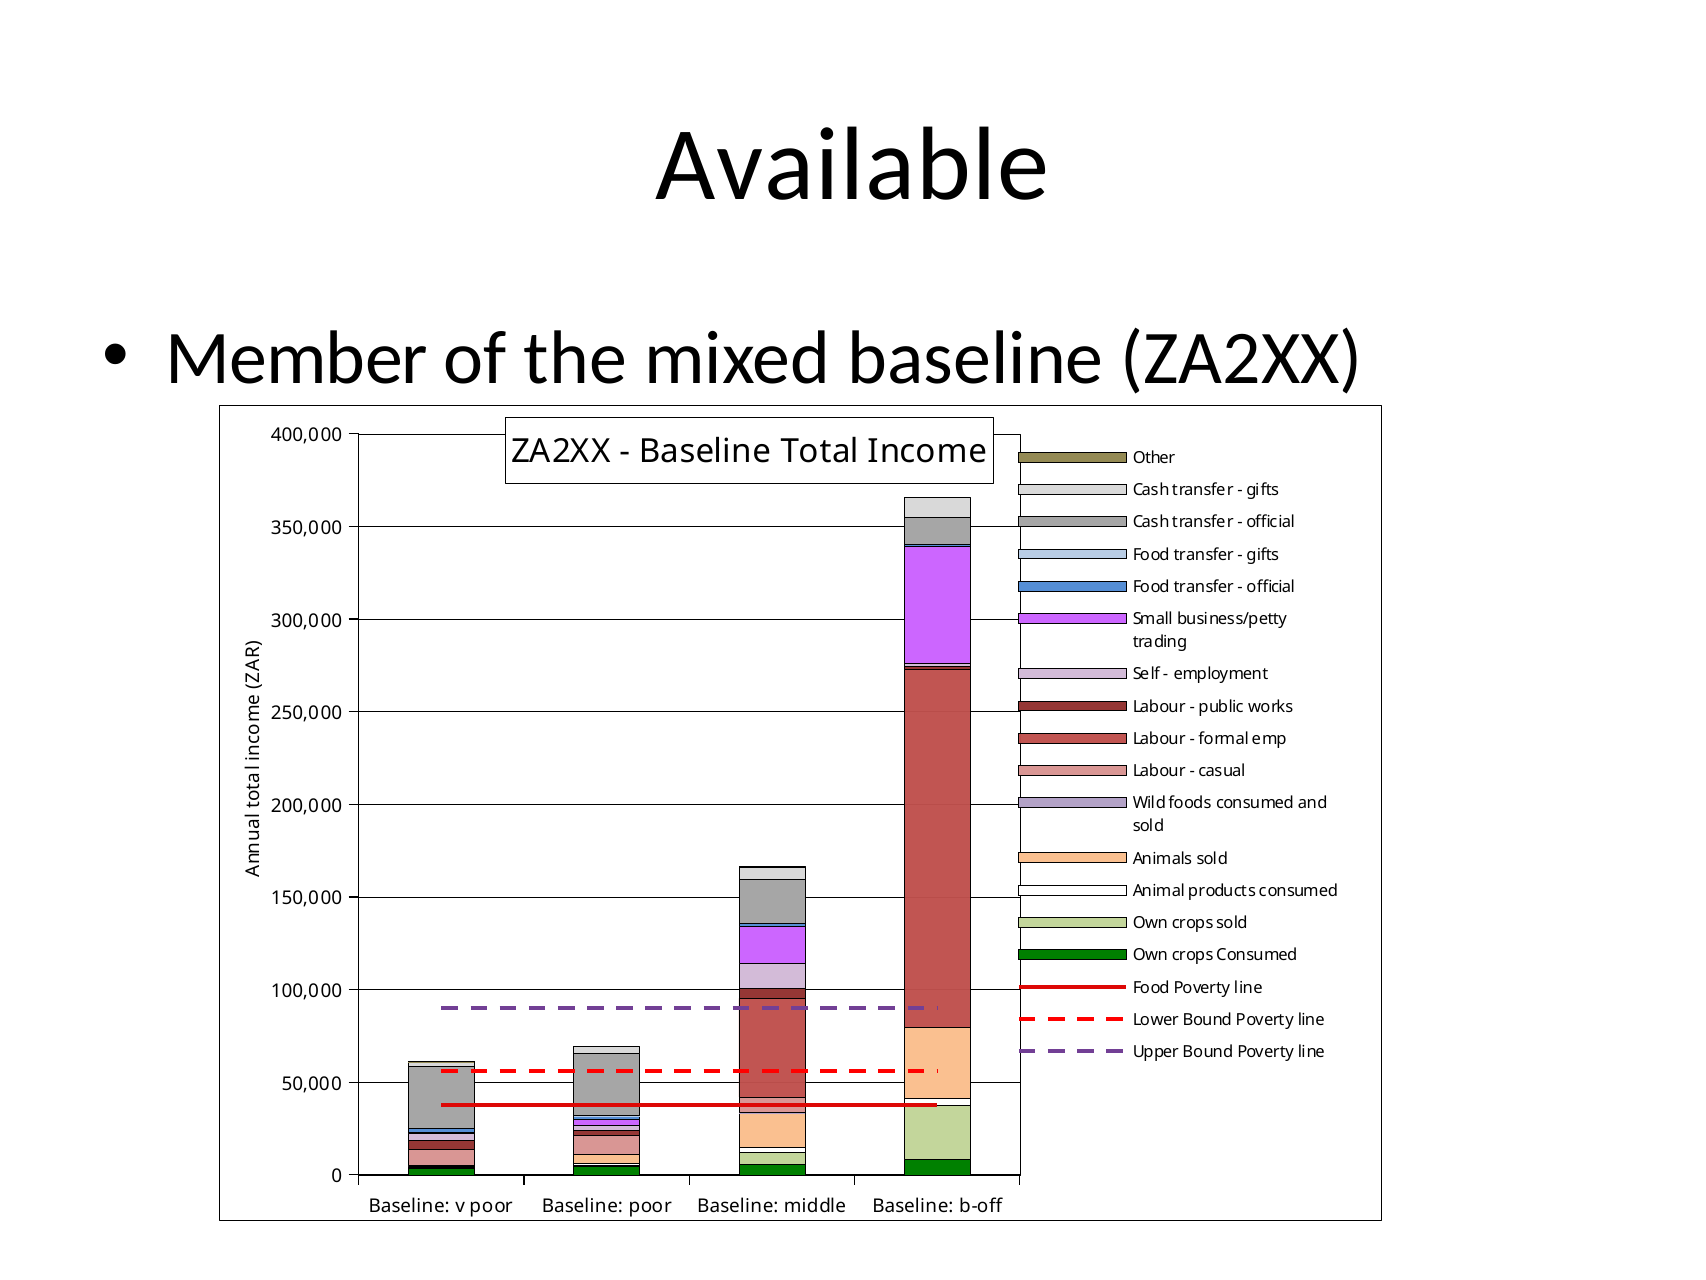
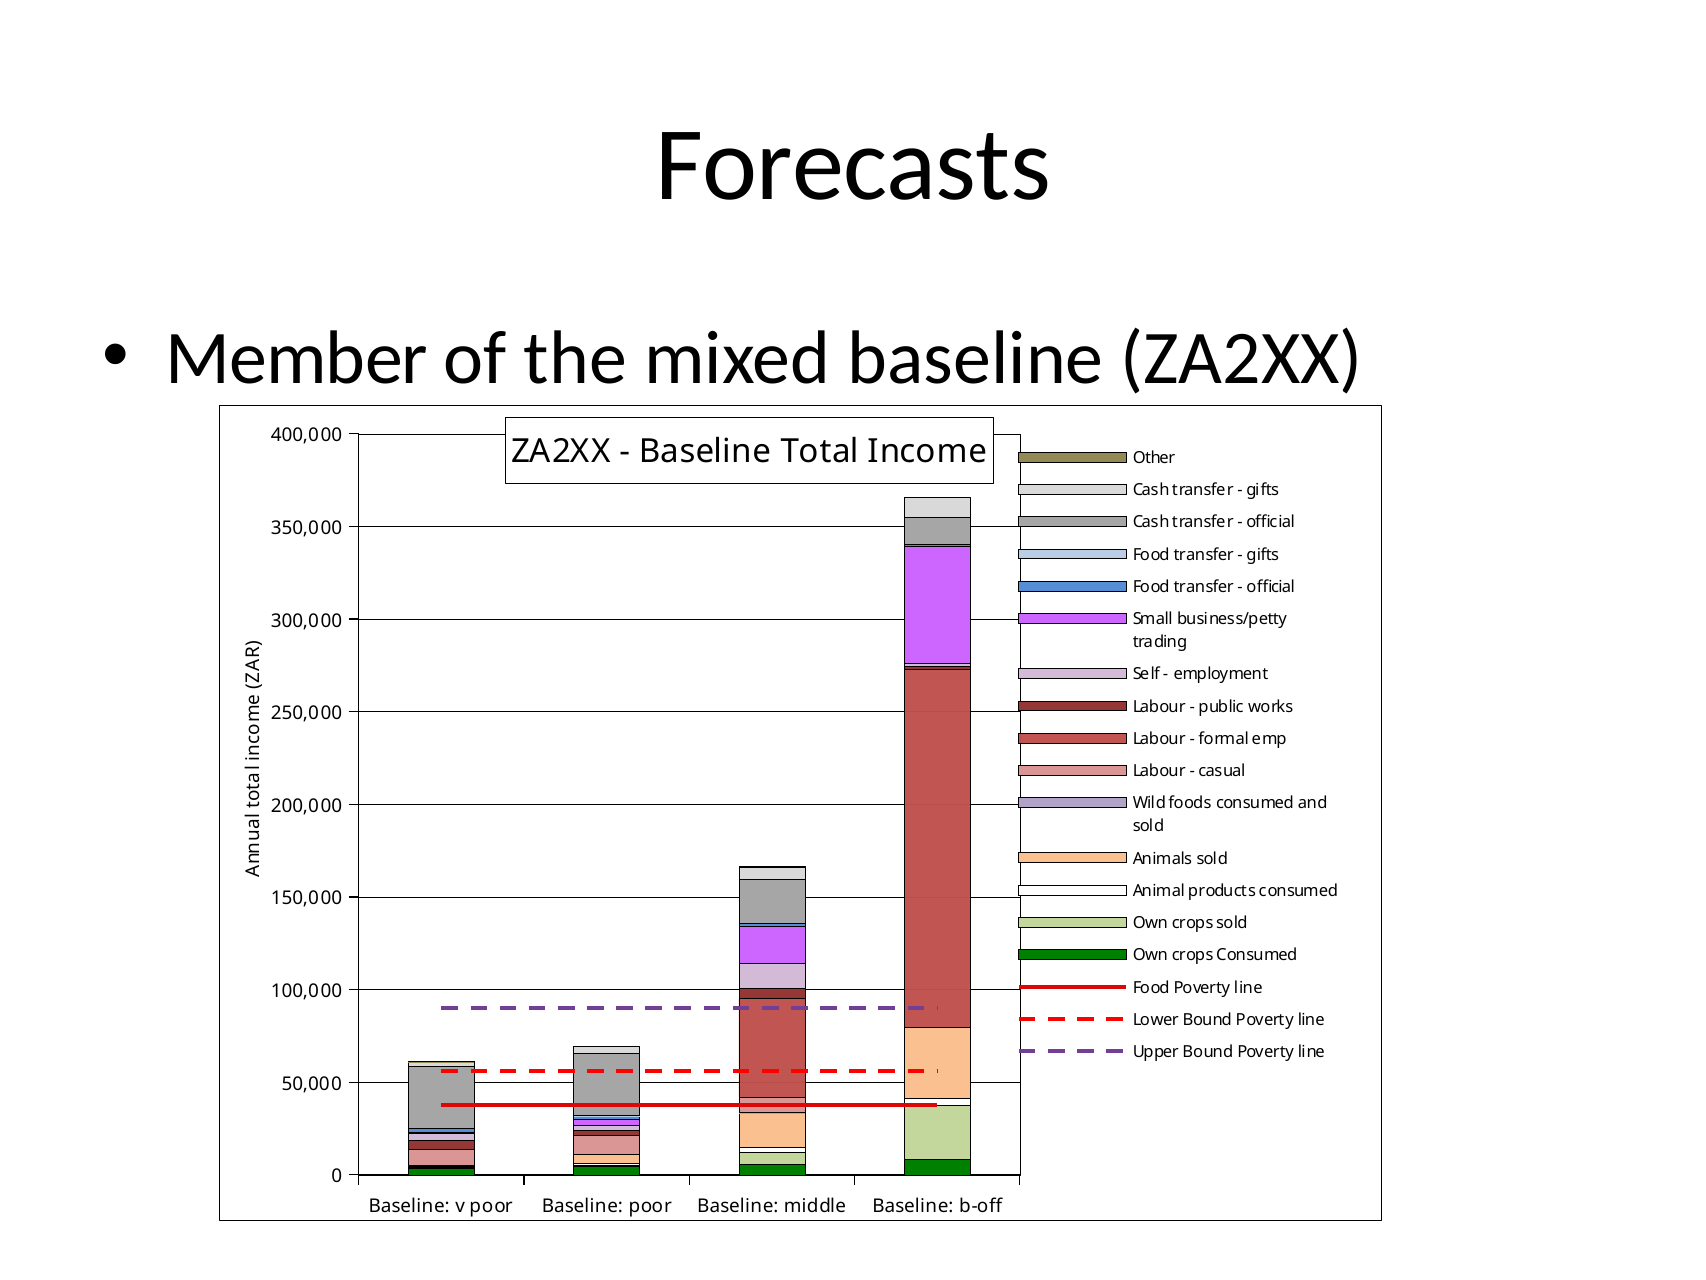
Available: Available -> Forecasts (853, 165)
